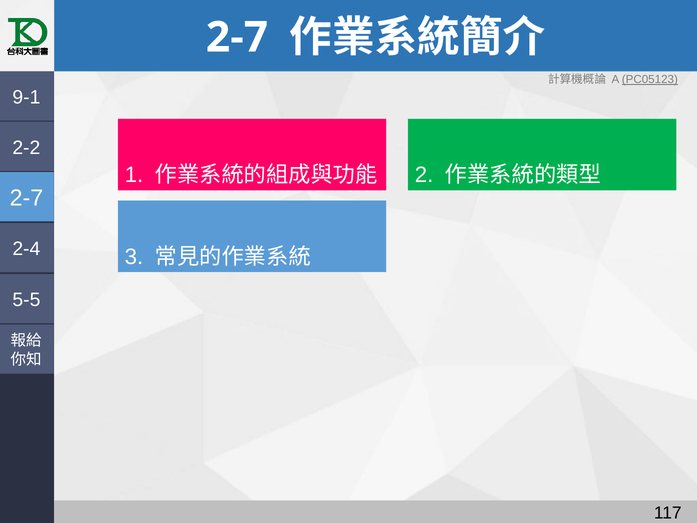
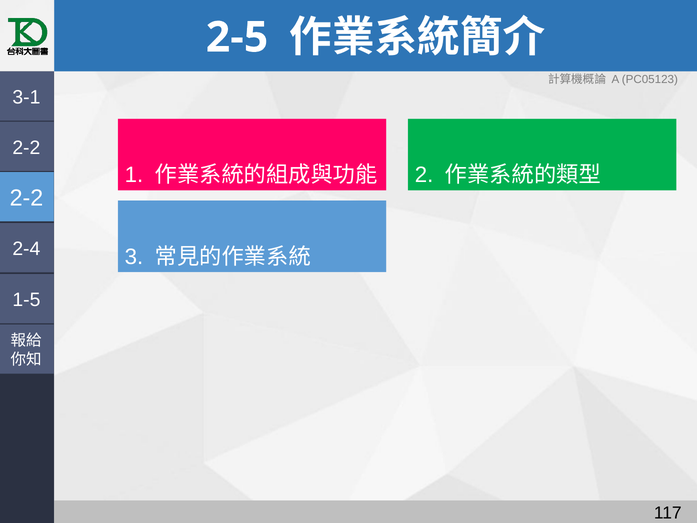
2-7: 2-7 -> 2-5 (237, 37)
PC05123 underline: present -> none (650, 80)
9-1: 9-1 -> 3-1 (26, 97)
2-7: 2-7 -> 2-2 (26, 198)
5-5: 5-5 -> 1-5 (26, 300)
